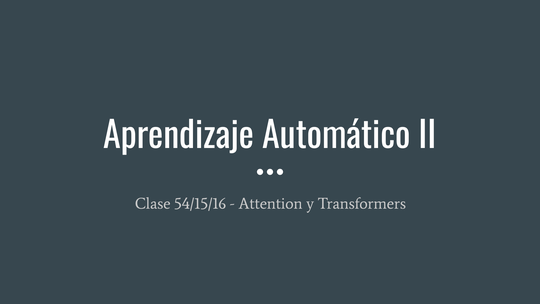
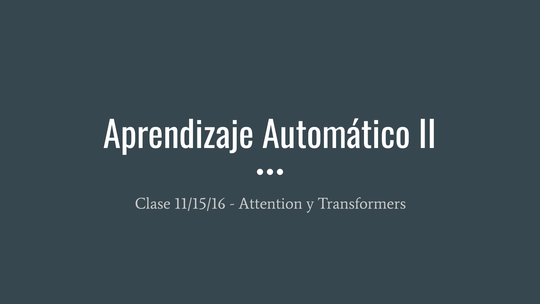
54/15/16: 54/15/16 -> 11/15/16 (200, 203)
